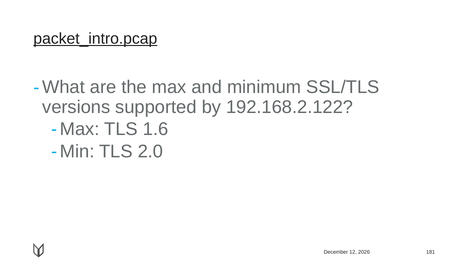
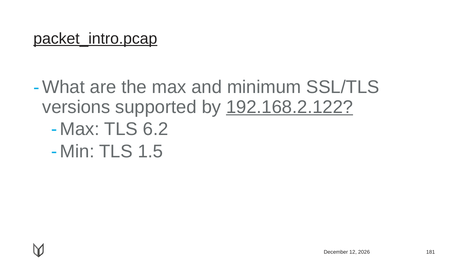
192.168.2.122 underline: none -> present (290, 107)
1.6: 1.6 -> 6.2 (156, 129)
2.0: 2.0 -> 1.5 (150, 151)
